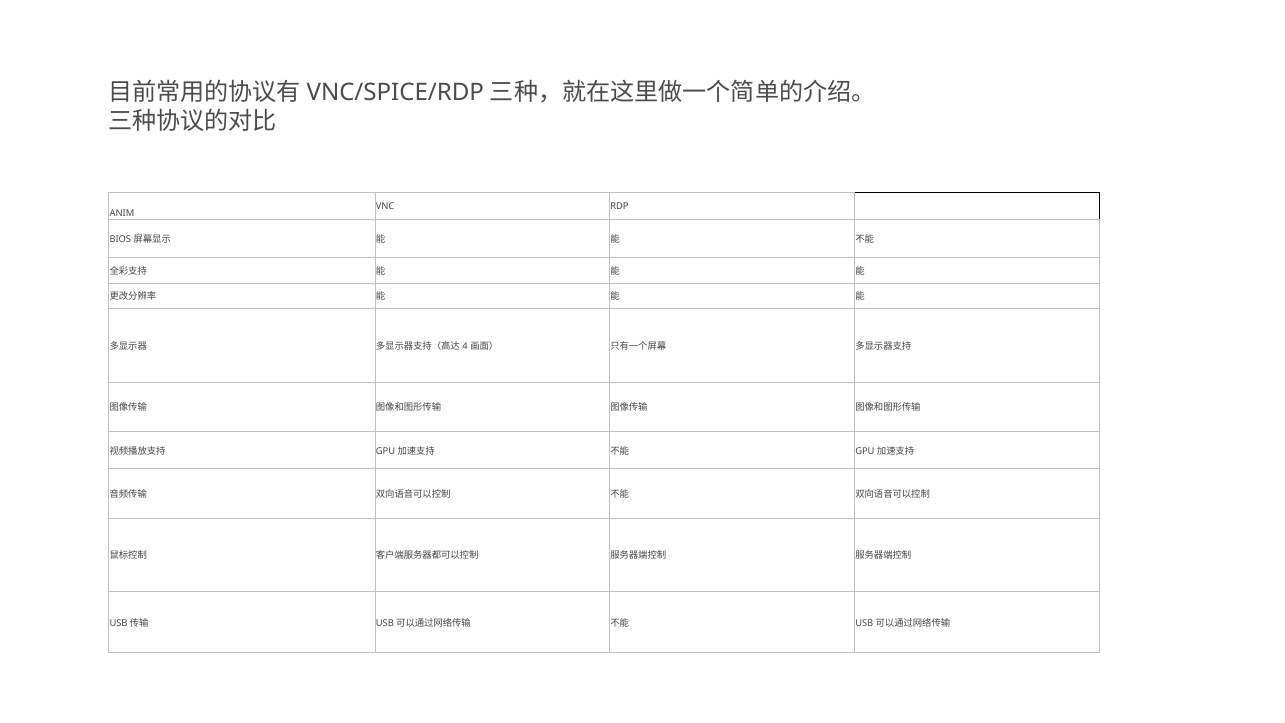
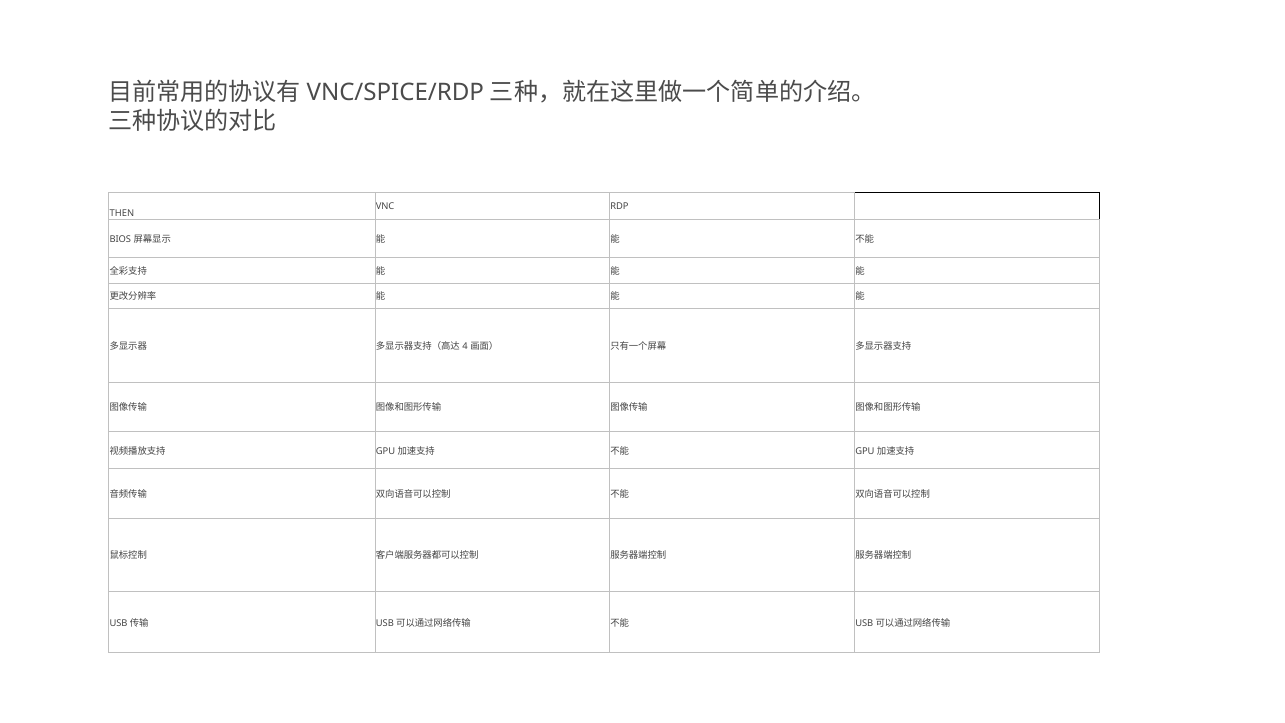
ANIM: ANIM -> THEN (122, 213)
